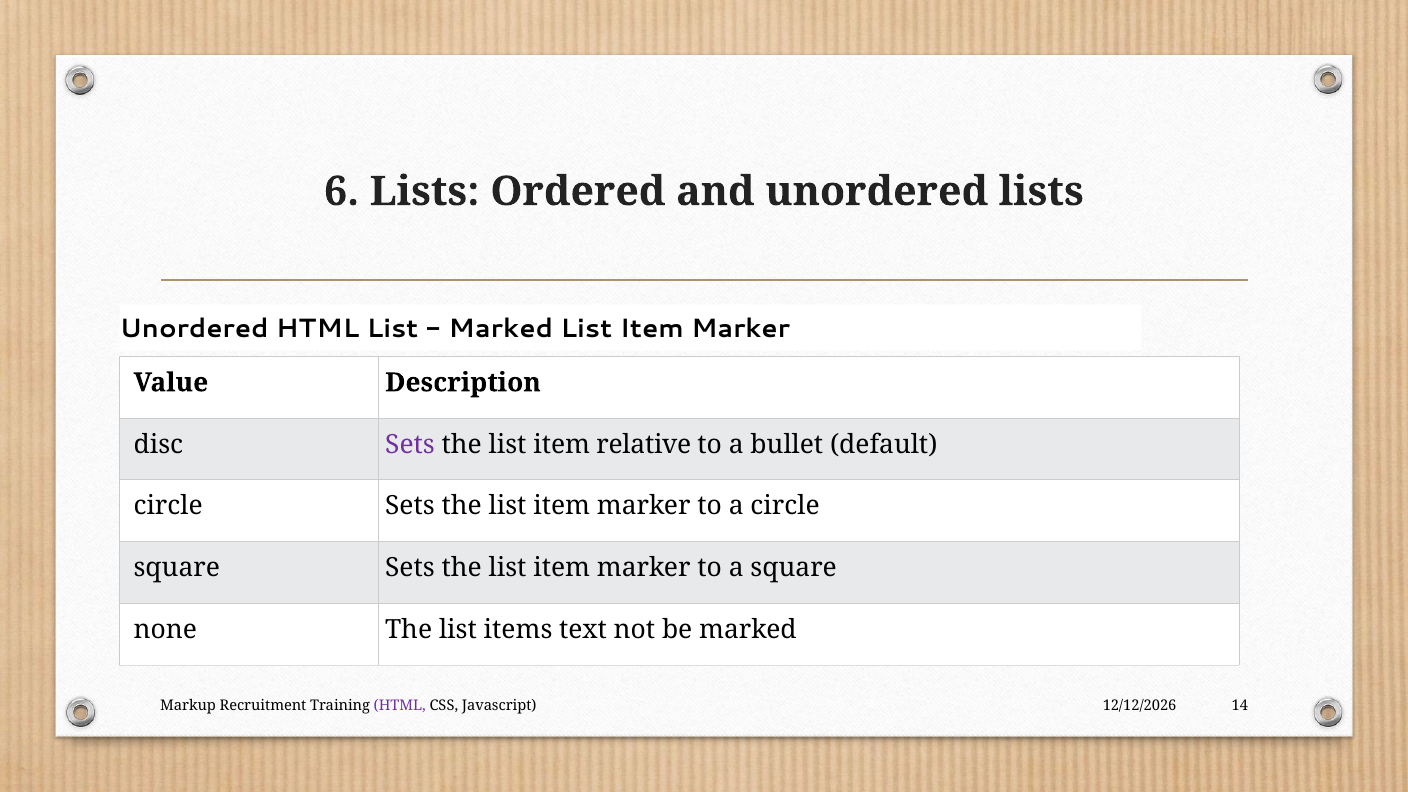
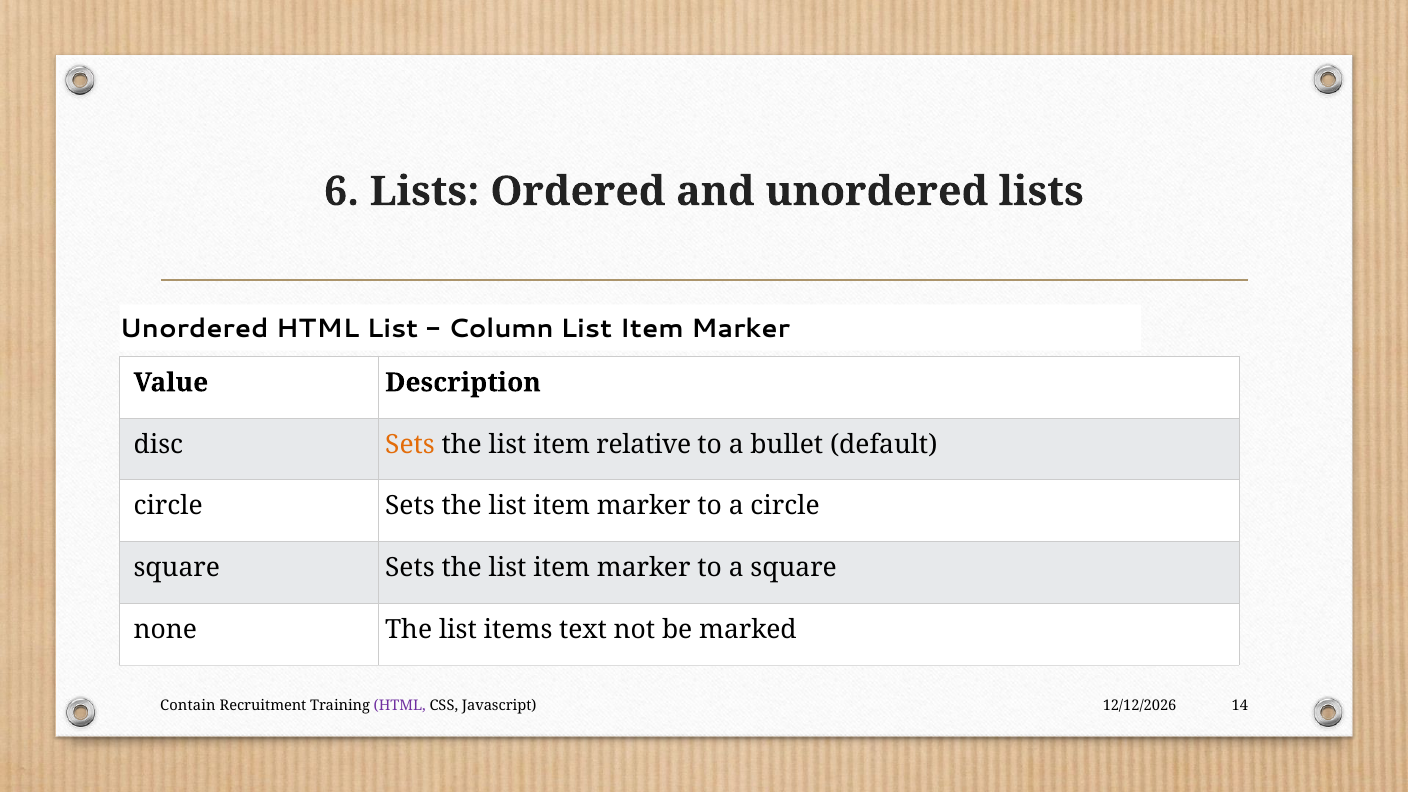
Marked: Marked -> Column (501, 329)
Sets colour: purple -> orange (410, 444)
Markup: Markup -> Contain (188, 705)
